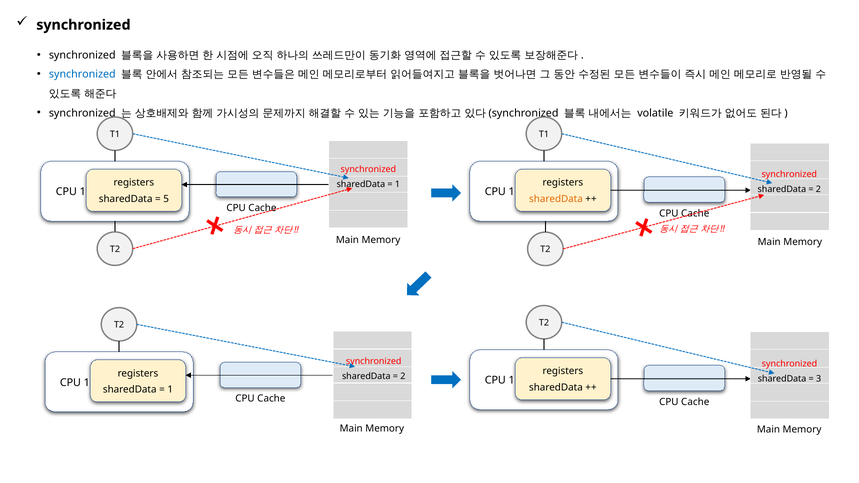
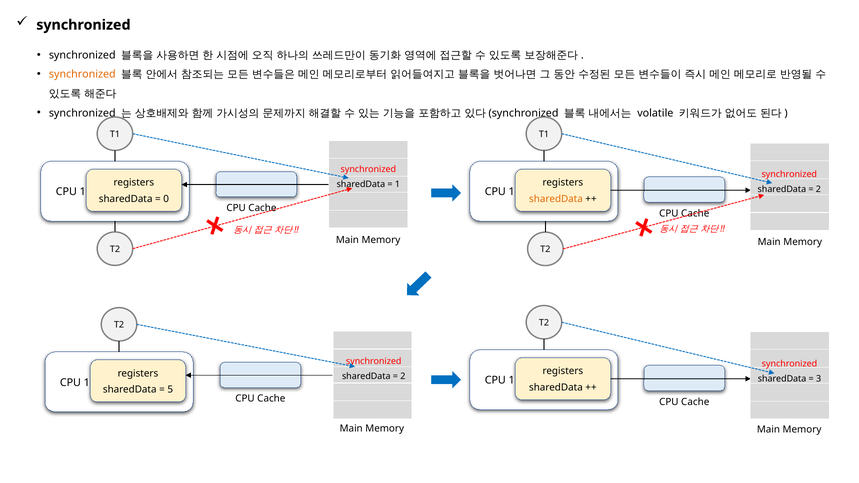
synchronized colour: blue -> orange (82, 74)
5: 5 -> 0 (166, 199)
1: 1 -> 5 (170, 390)
